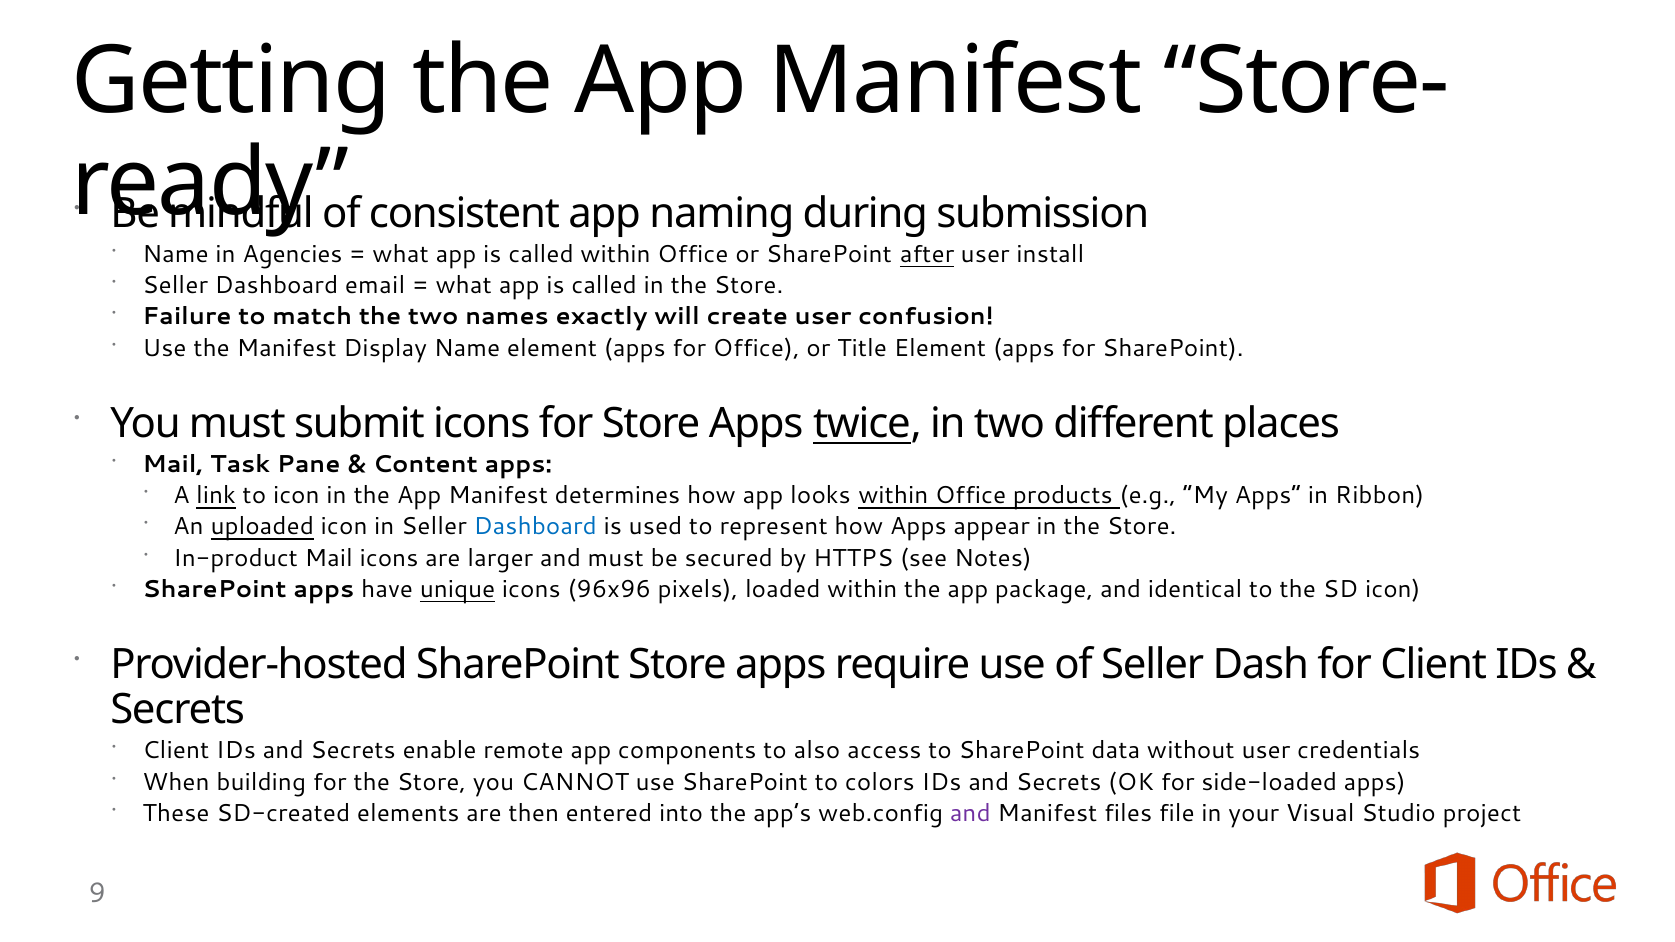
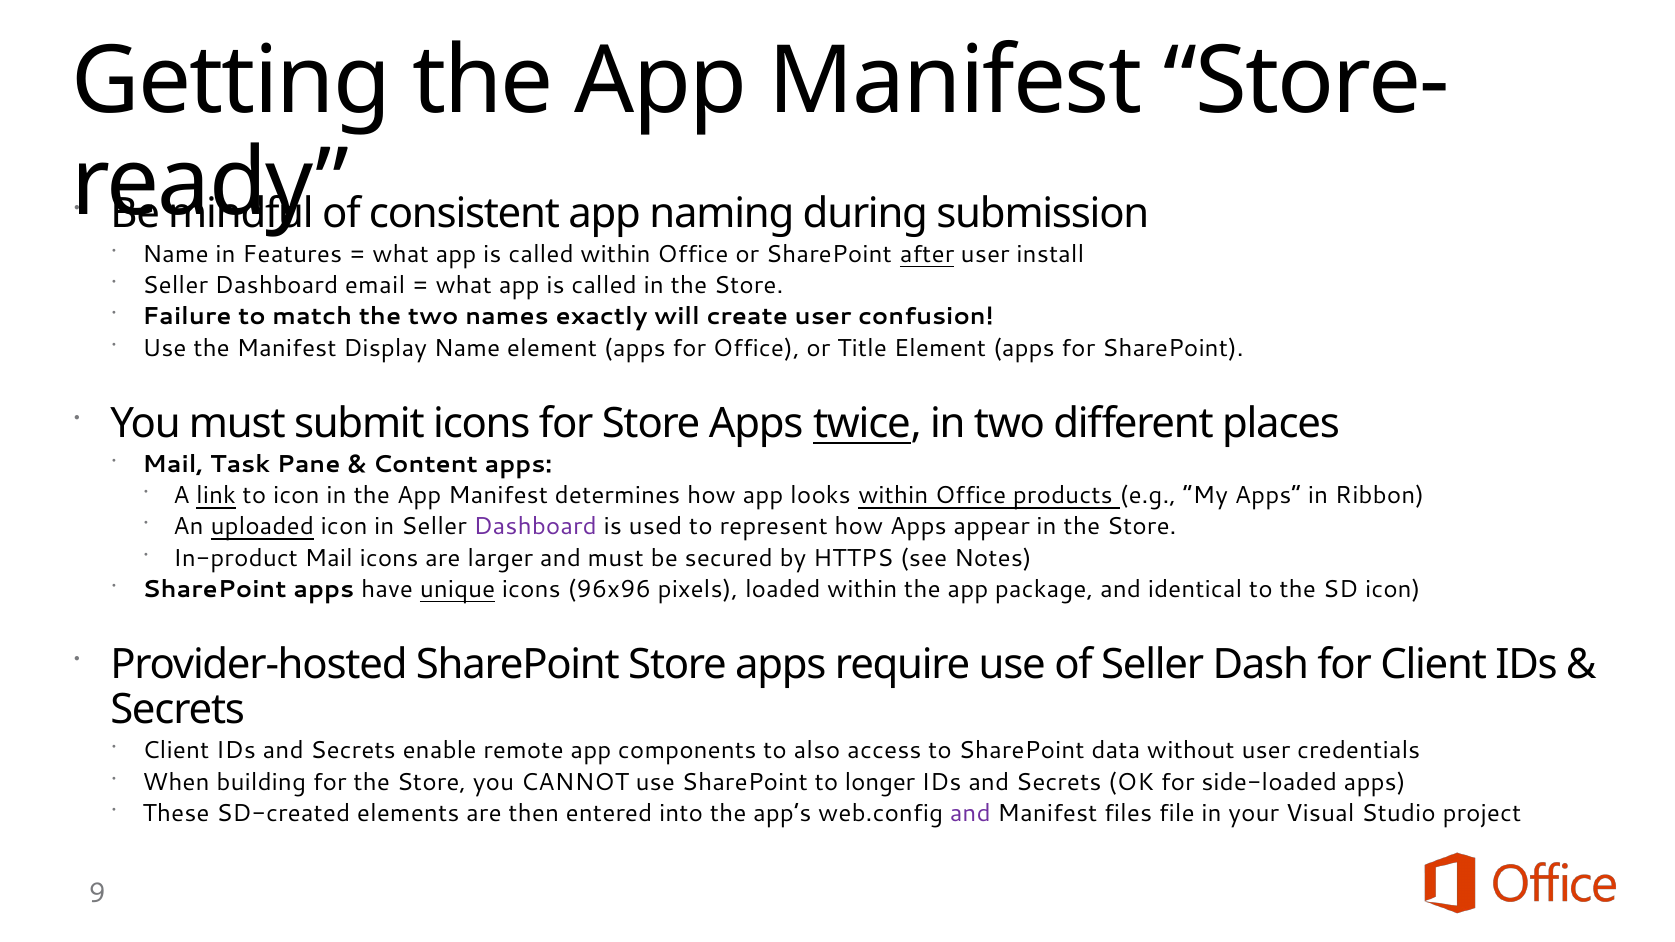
Agencies: Agencies -> Features (292, 254)
Dashboard colour: blue -> purple (535, 527)
colors: colors -> longer (880, 782)
